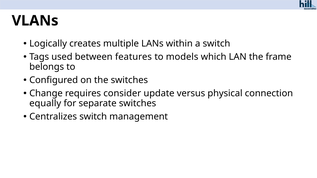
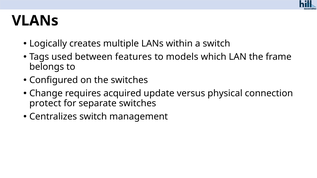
consider: consider -> acquired (122, 94)
equally: equally -> protect (45, 104)
